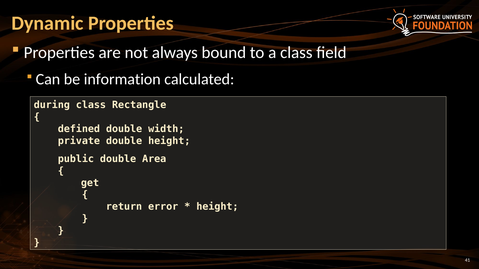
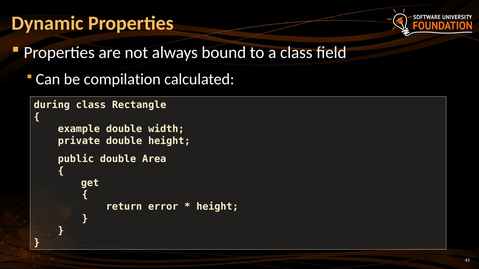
information: information -> compilation (122, 79)
defined: defined -> example (79, 129)
